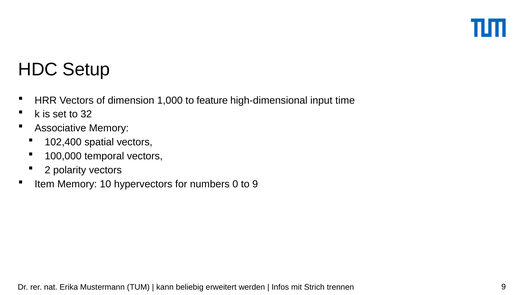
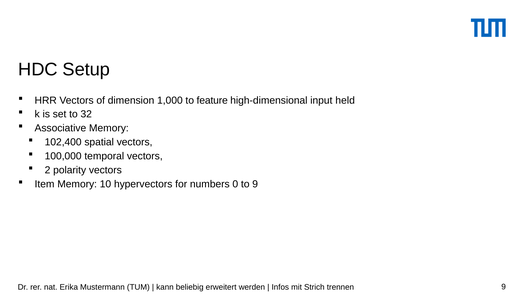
time: time -> held (345, 100)
